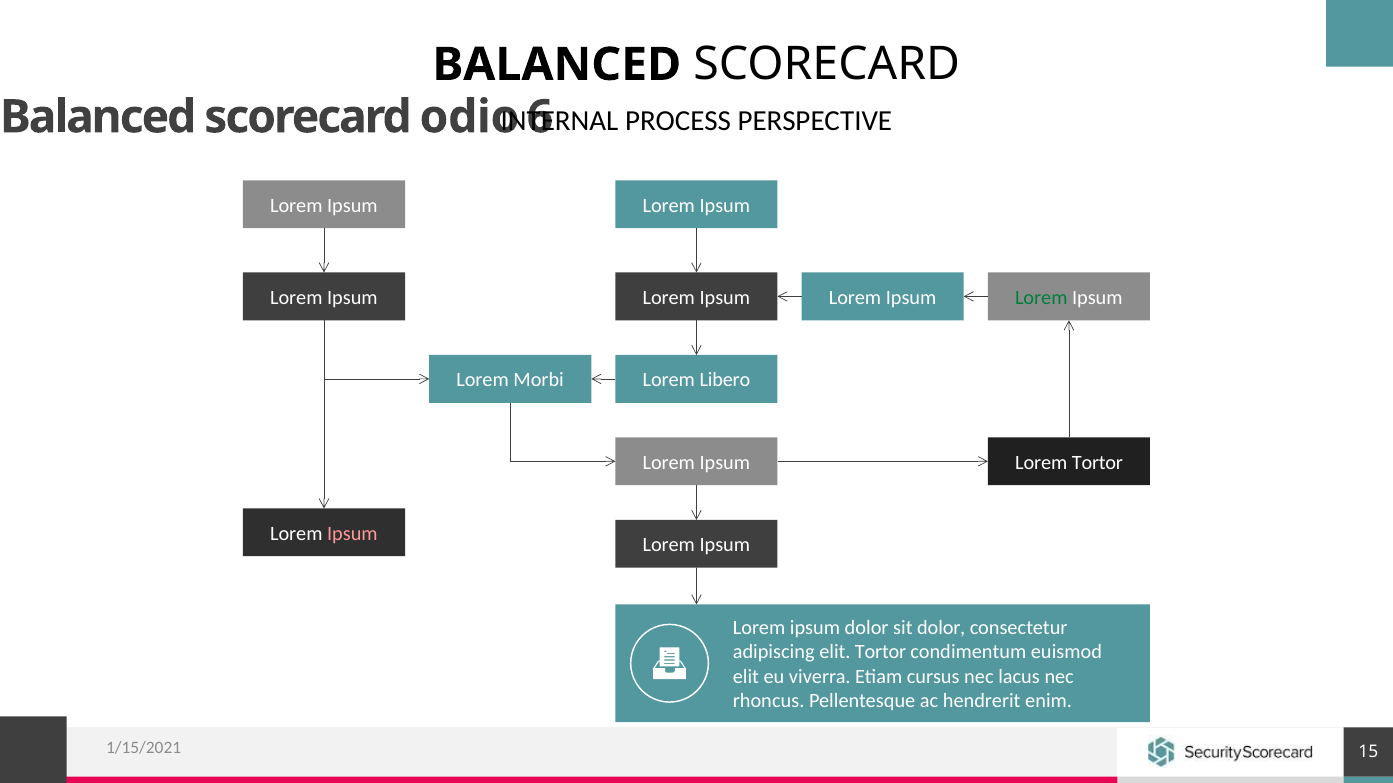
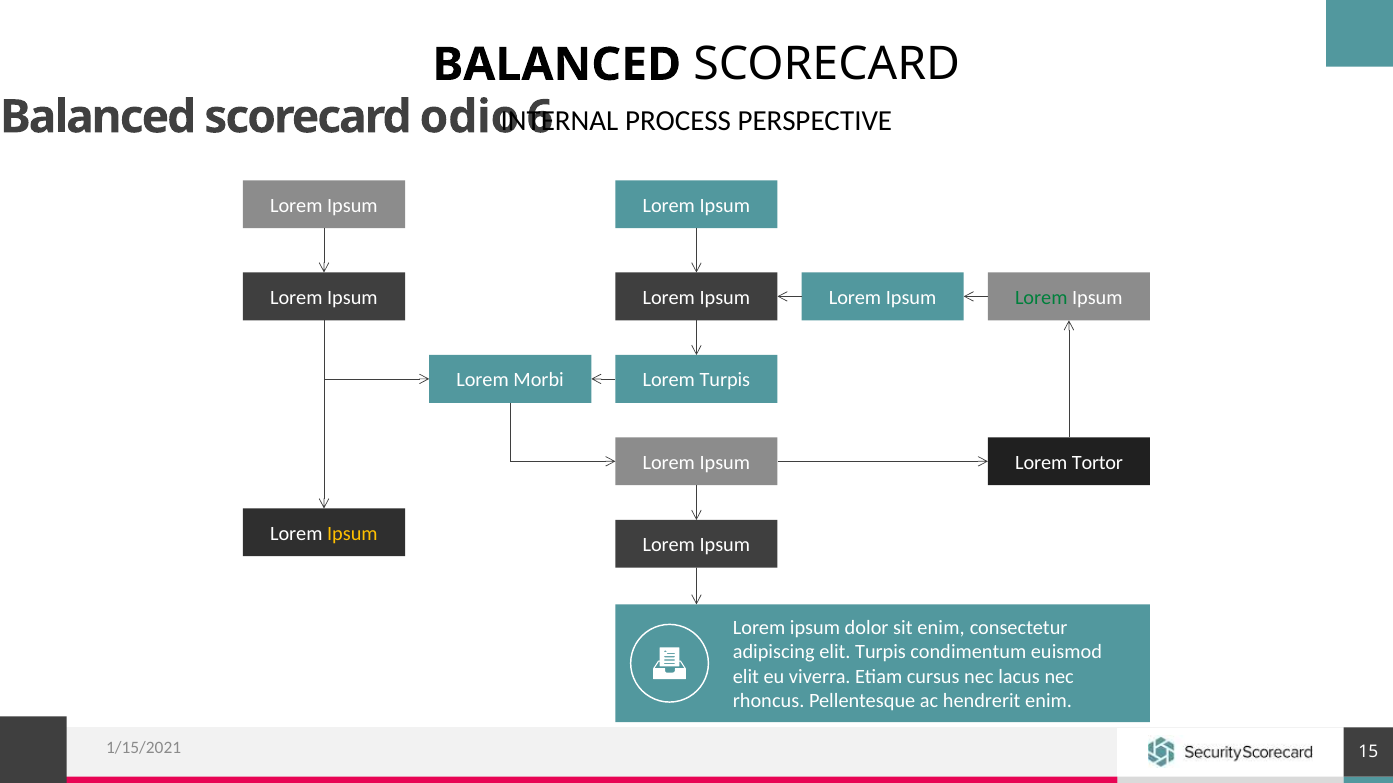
Lorem Libero: Libero -> Turpis (725, 381)
Ipsum colour: pink -> yellow (352, 534)
sit dolor: dolor -> enim (941, 628)
elit Tortor: Tortor -> Turpis (881, 652)
